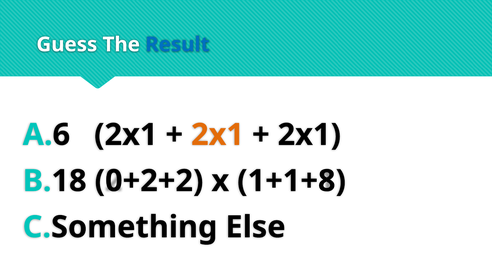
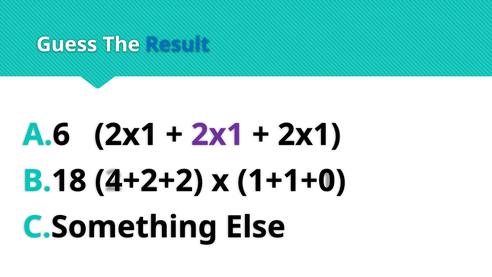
2x1 colour: orange -> purple (218, 135)
0+2+2: 0+2+2 -> 4+2+2 (149, 181)
1+1+8: 1+1+8 -> 1+1+0 (292, 181)
